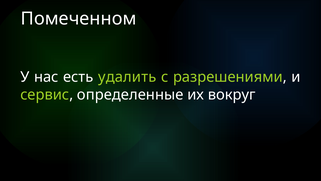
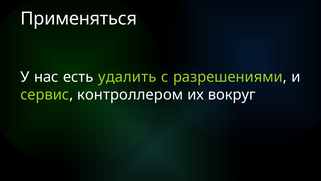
Помеченном: Помеченном -> Применяться (79, 19)
определенные: определенные -> контроллером (130, 94)
